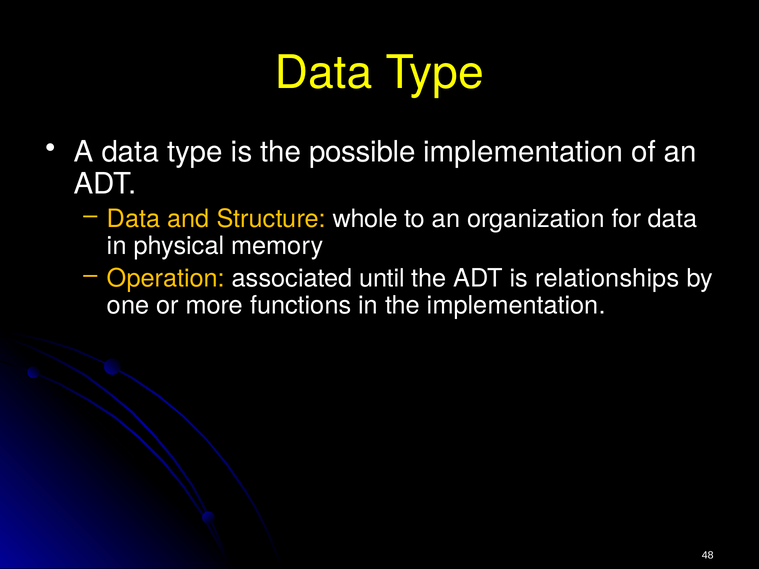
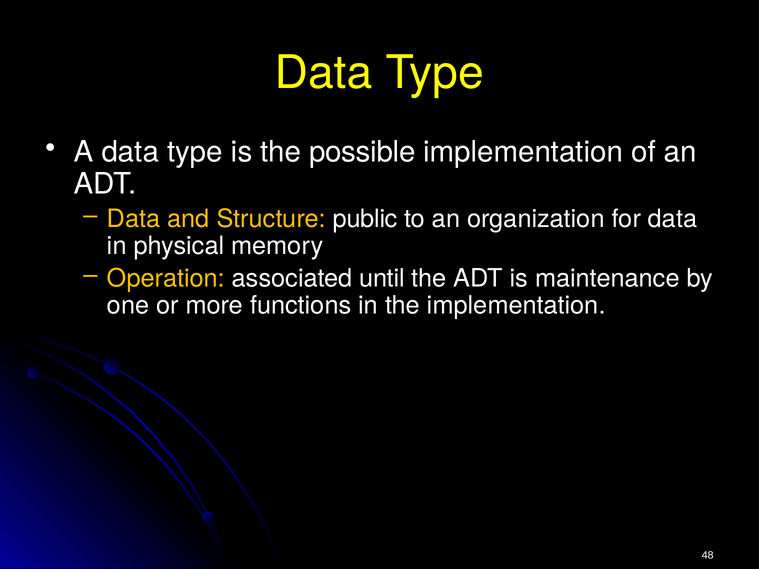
whole: whole -> public (365, 219)
relationships: relationships -> maintenance (607, 278)
